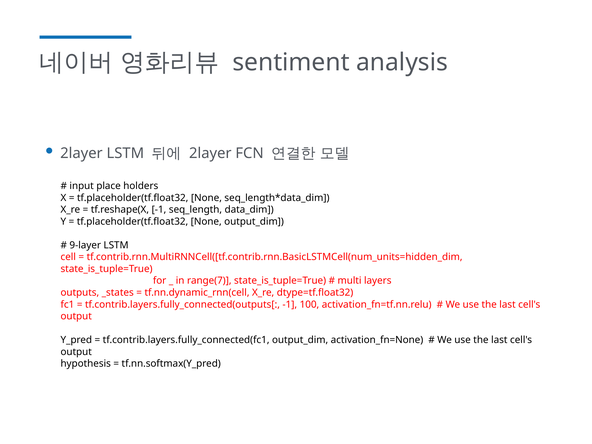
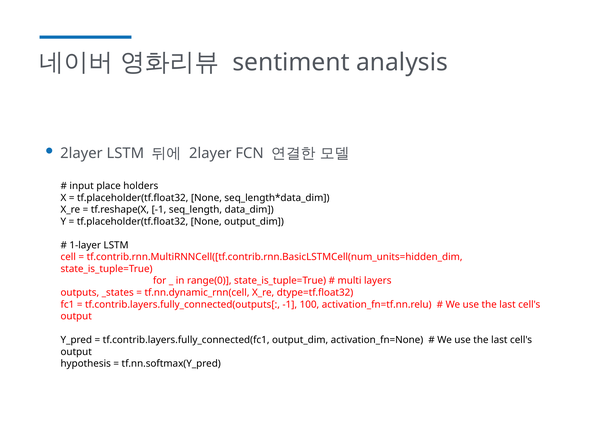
9-layer: 9-layer -> 1-layer (85, 245)
range(7: range(7 -> range(0 (209, 281)
